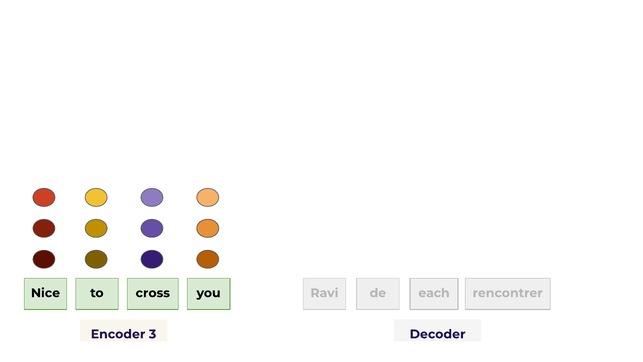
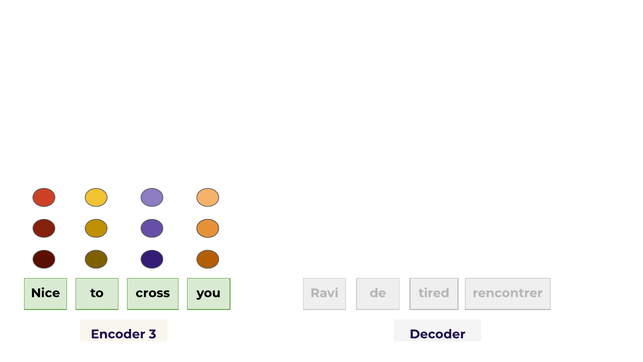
each: each -> tired (434, 293)
